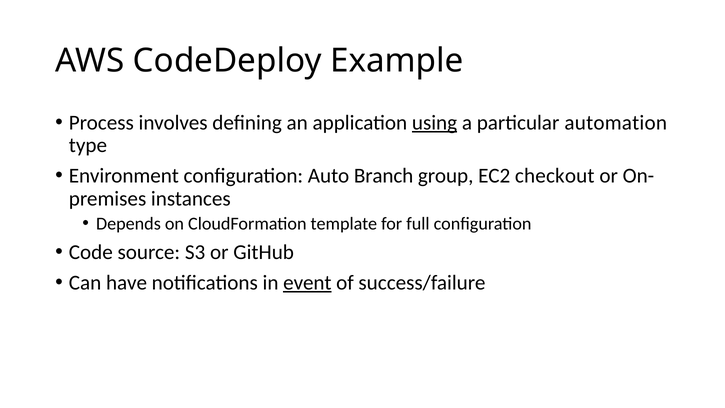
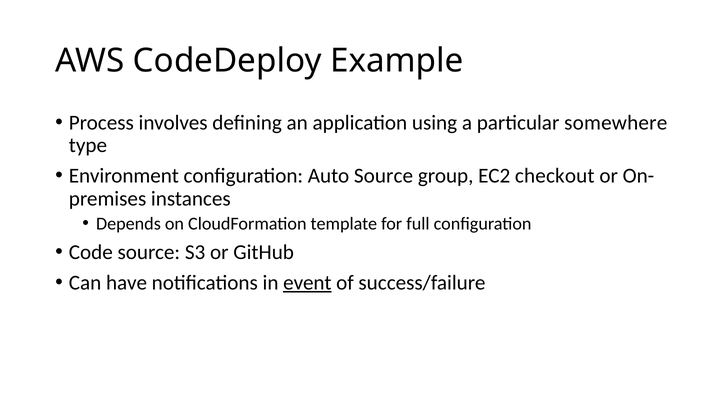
using underline: present -> none (435, 123)
automation: automation -> somewhere (616, 123)
Auto Branch: Branch -> Source (384, 176)
